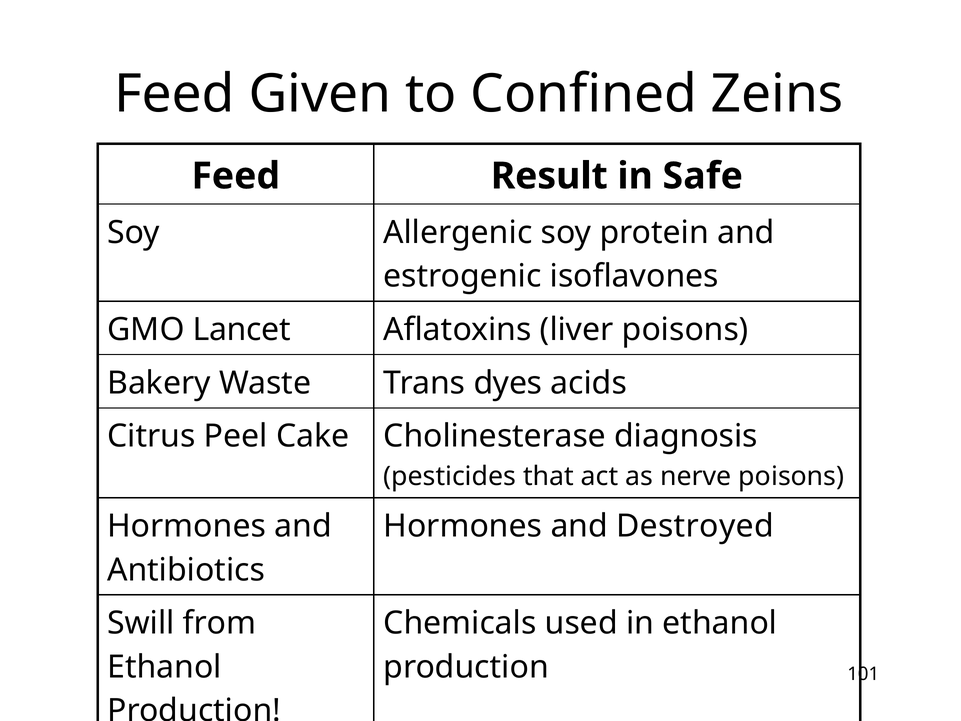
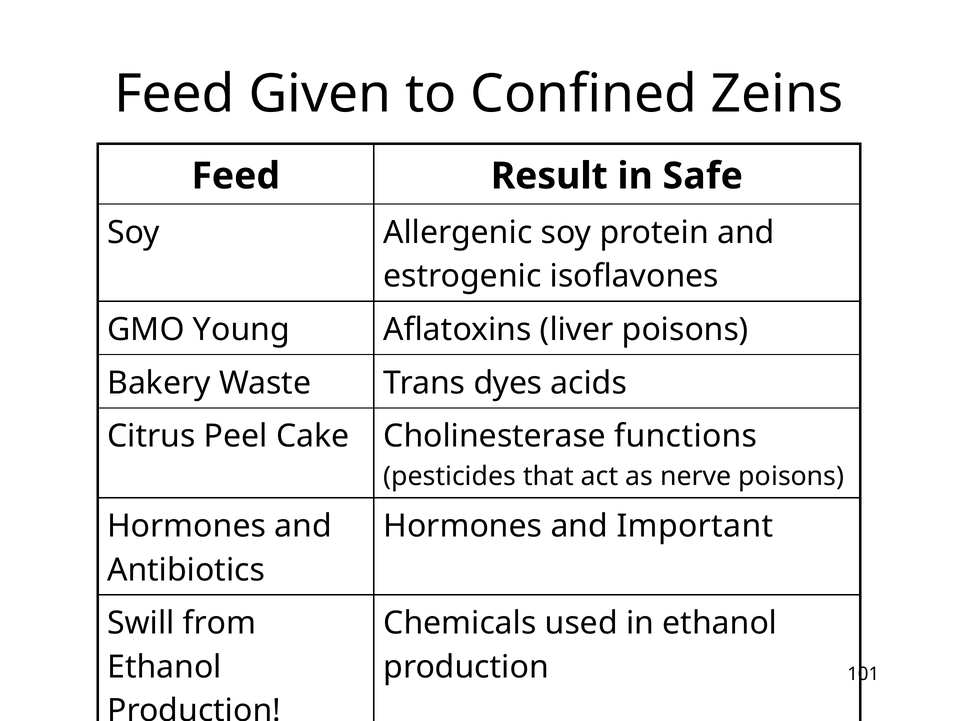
Lancet: Lancet -> Young (241, 330)
diagnosis: diagnosis -> functions (686, 436)
Destroyed: Destroyed -> Important (695, 526)
